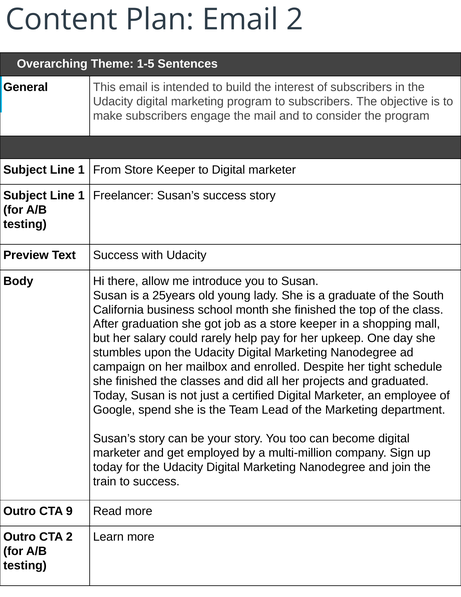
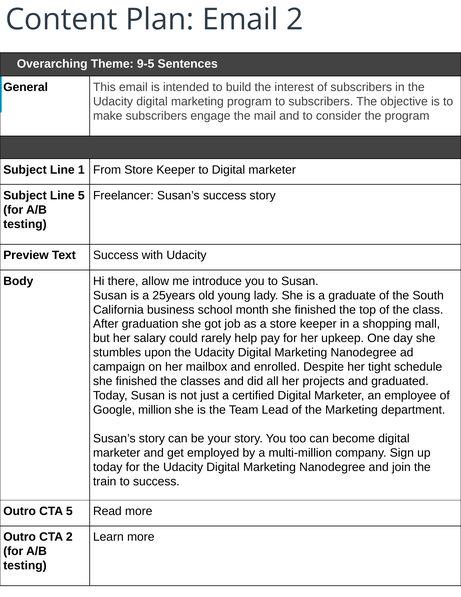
1-5: 1-5 -> 9-5 (146, 64)
1: 1 -> 5 (81, 195)
spend: spend -> million (155, 410)
CTA 9: 9 -> 5 (69, 511)
